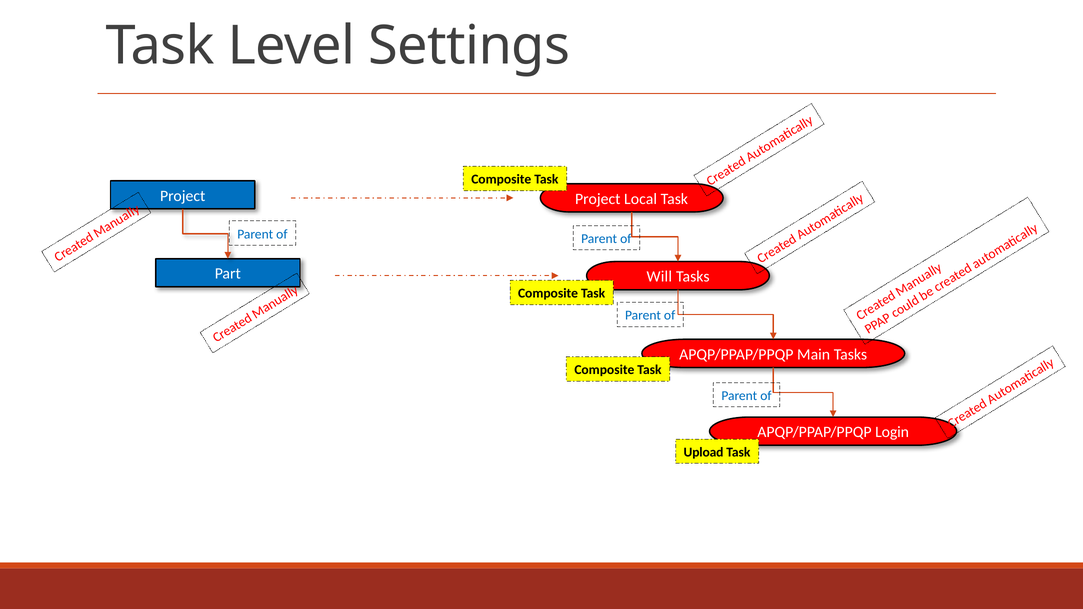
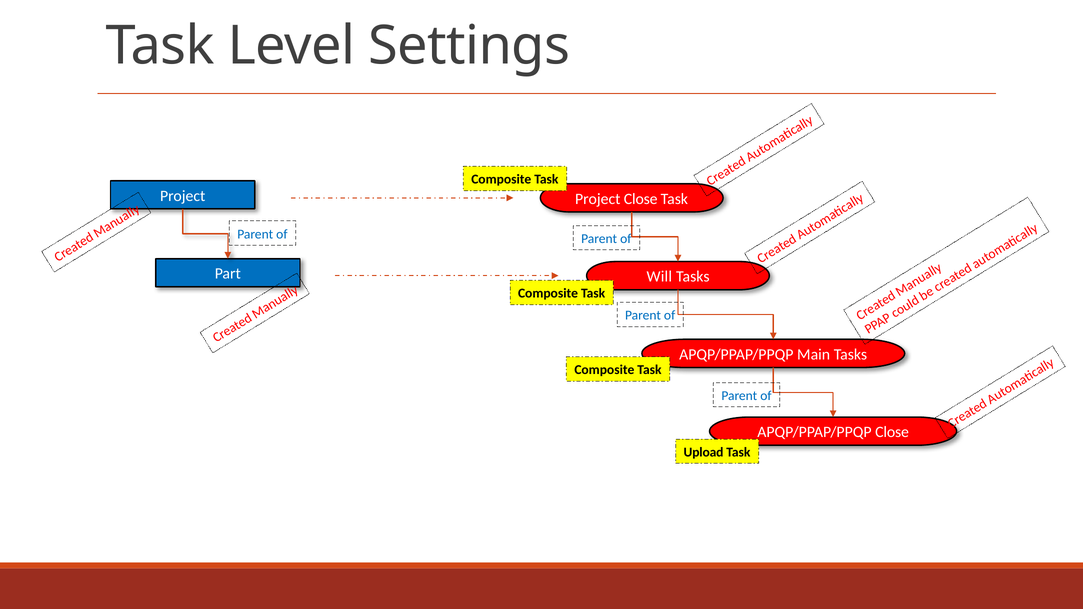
Project Local: Local -> Close (641, 199)
APQP/PPAP/PPQP Login: Login -> Close (892, 432)
